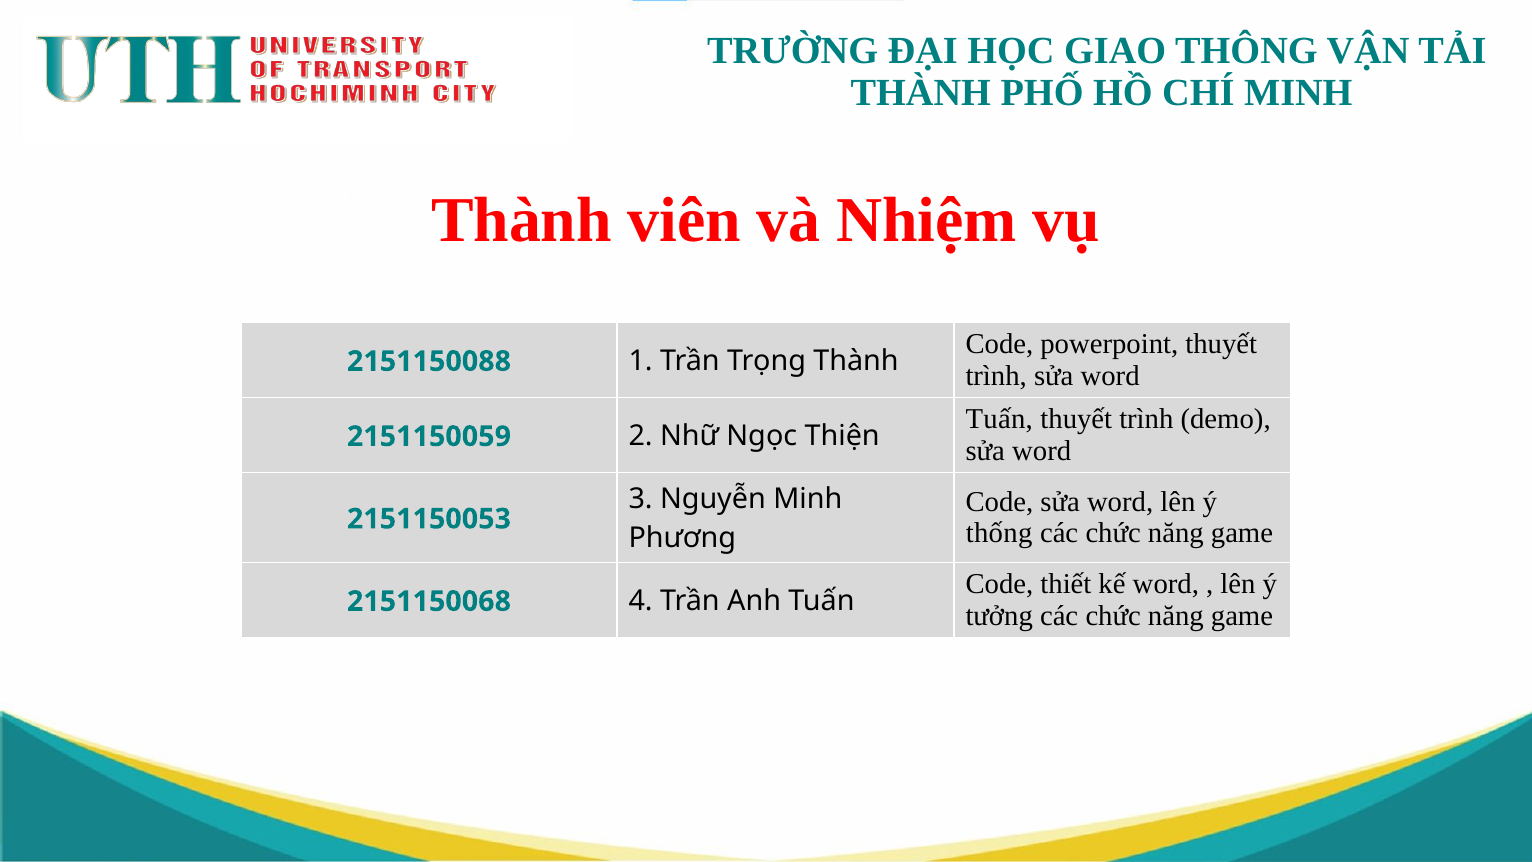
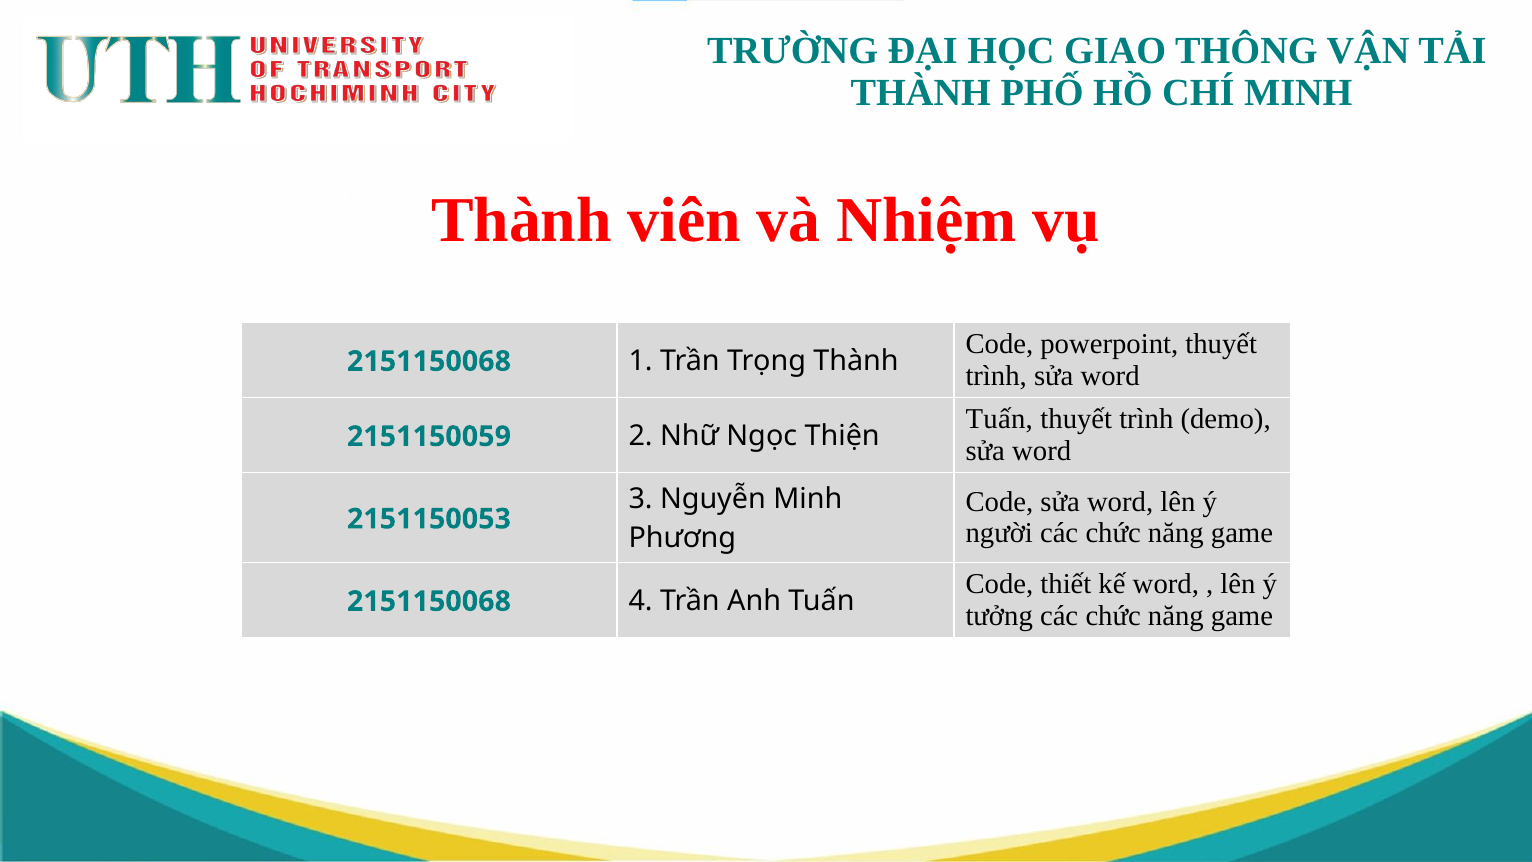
2151150088: 2151150088 -> 2151150068 (429, 361)
thống: thống -> người (999, 533)
